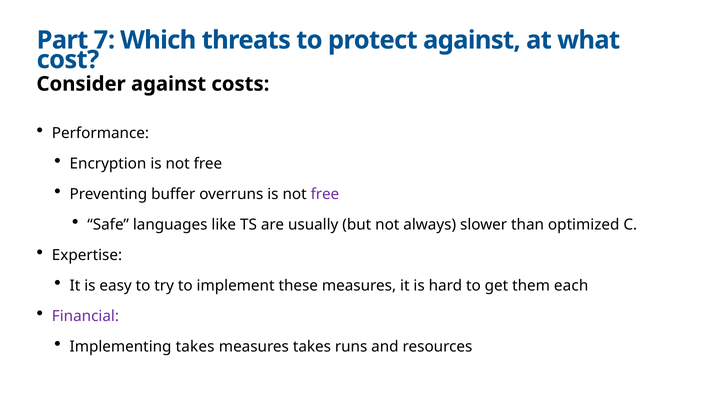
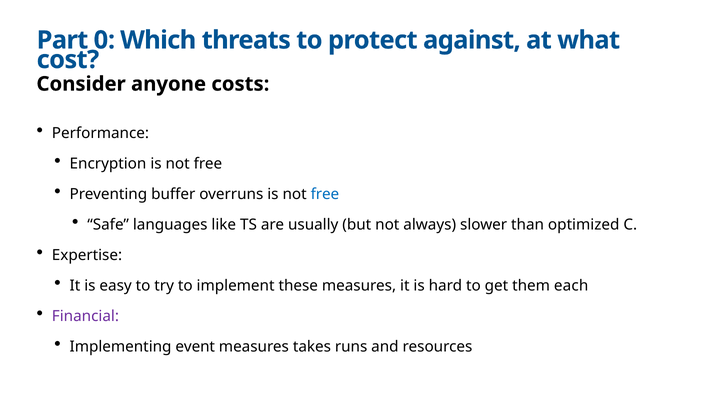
7: 7 -> 0 (104, 40)
Consider against: against -> anyone (169, 84)
free colour: purple -> blue (325, 194)
Implementing takes: takes -> event (195, 347)
